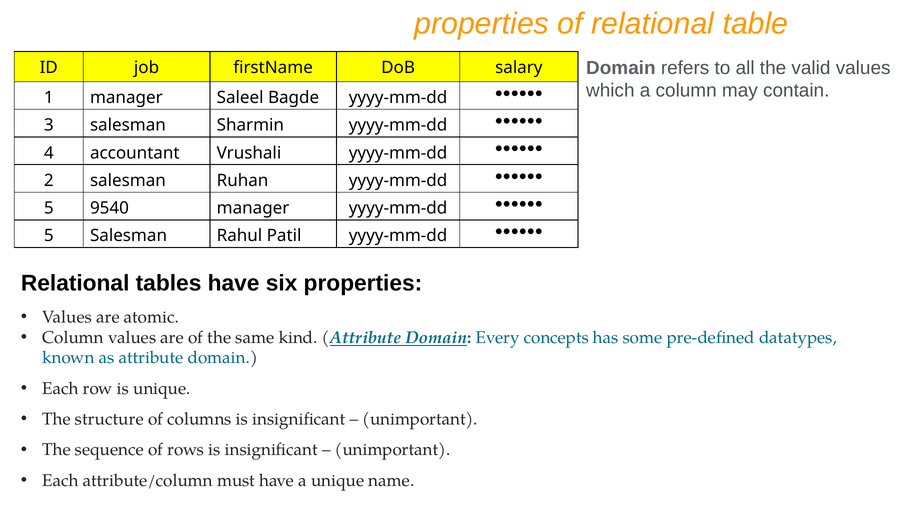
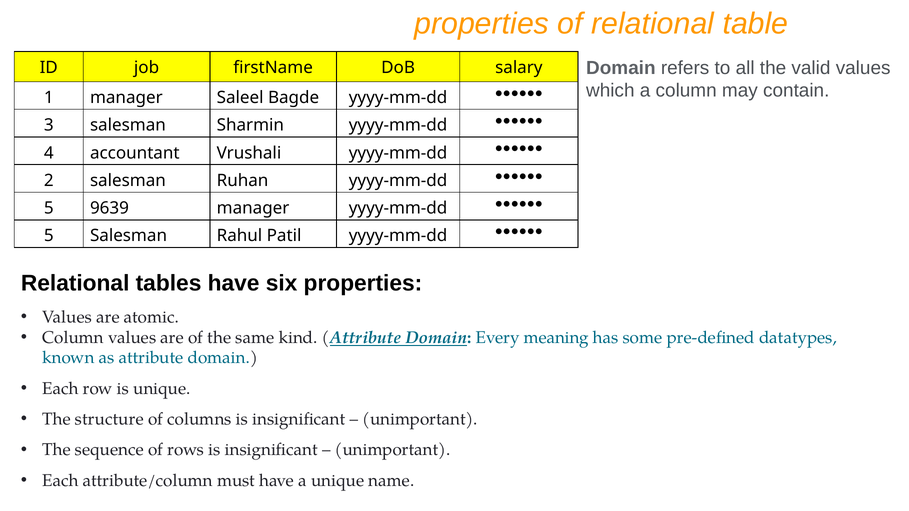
9540: 9540 -> 9639 (109, 208)
concepts: concepts -> meaning (556, 338)
